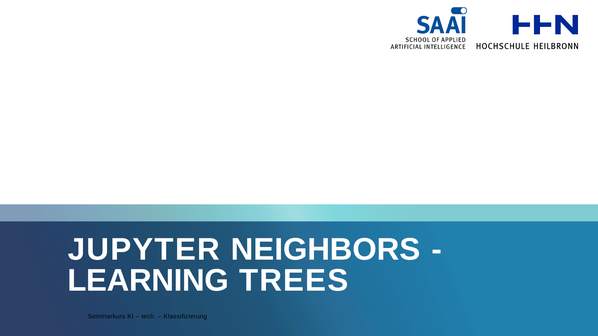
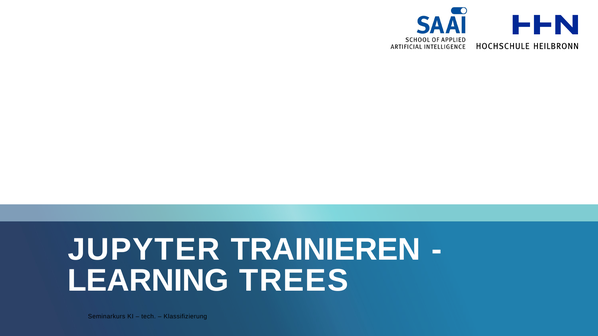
NEIGHBORS: NEIGHBORS -> TRAINIEREN (326, 250)
